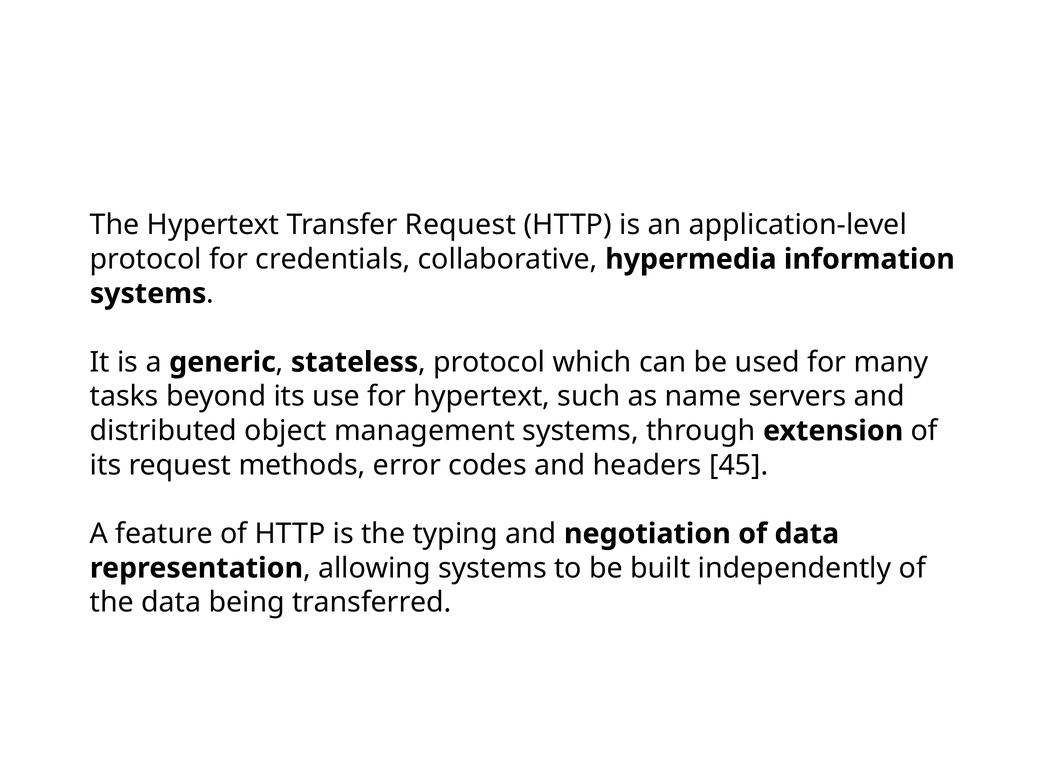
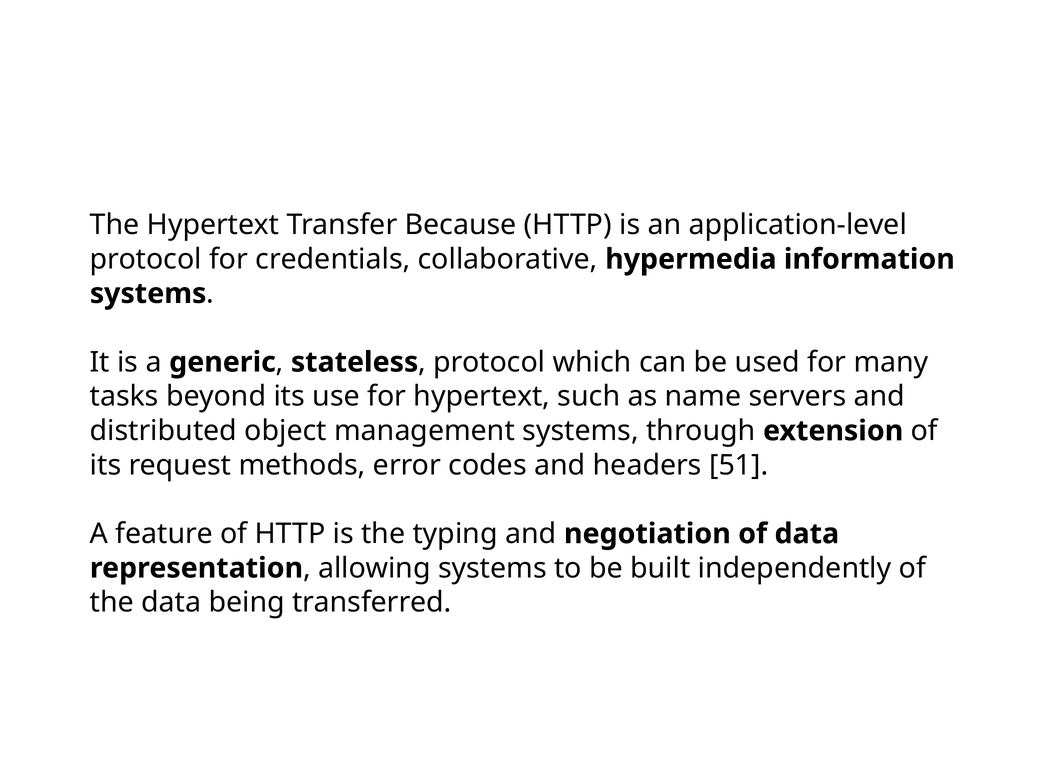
Transfer Request: Request -> Because (461, 225)
45: 45 -> 51 (739, 465)
